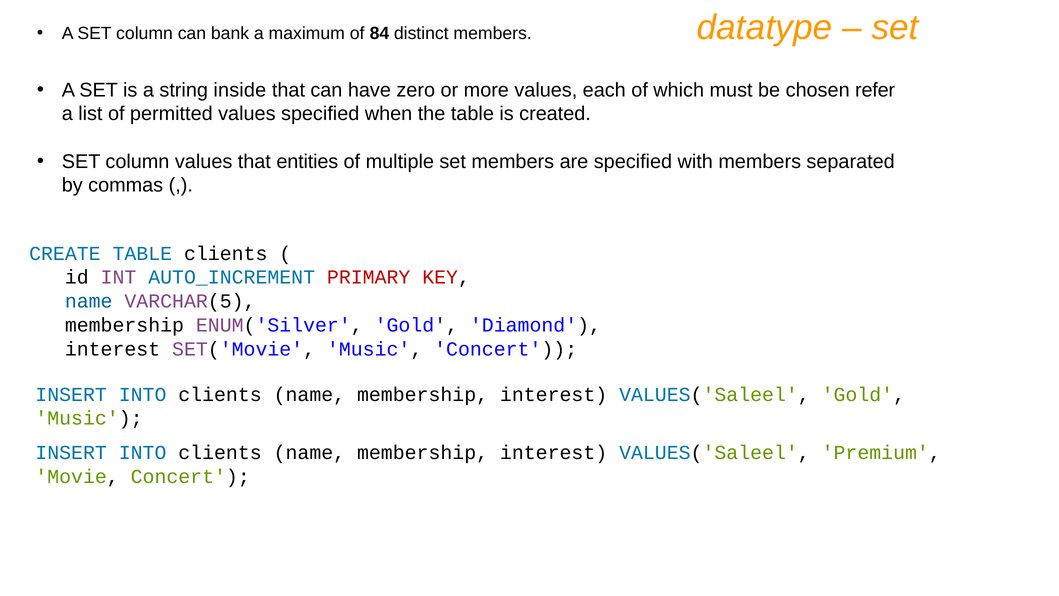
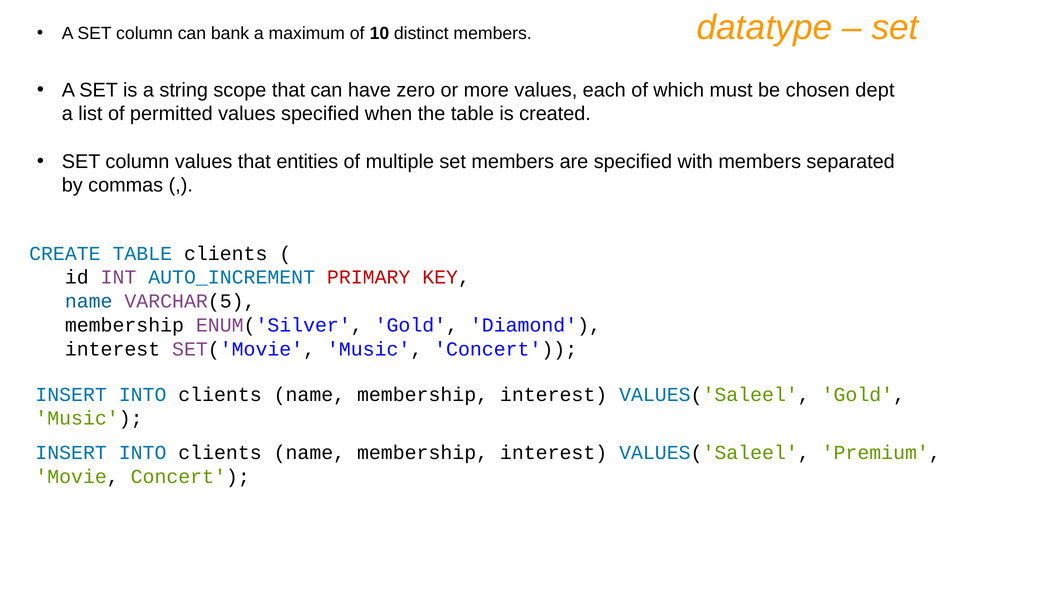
84: 84 -> 10 (379, 33)
inside: inside -> scope (240, 90)
refer: refer -> dept (875, 90)
